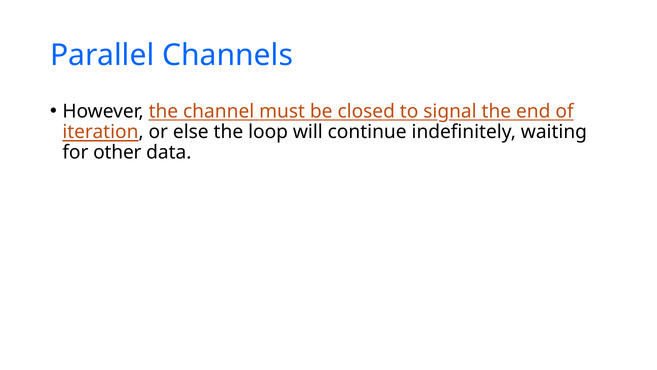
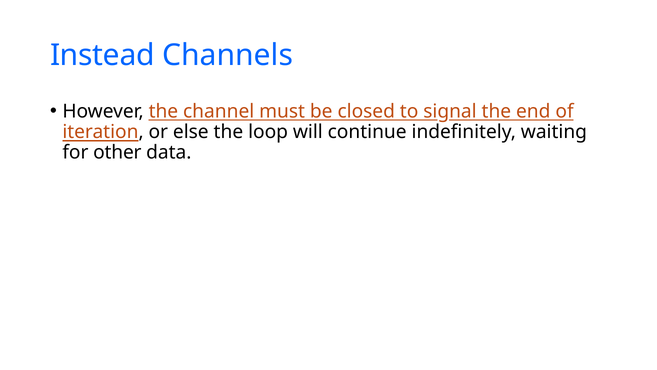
Parallel: Parallel -> Instead (102, 55)
